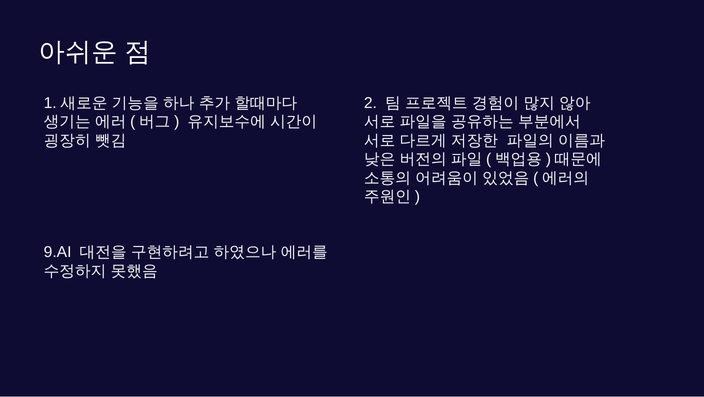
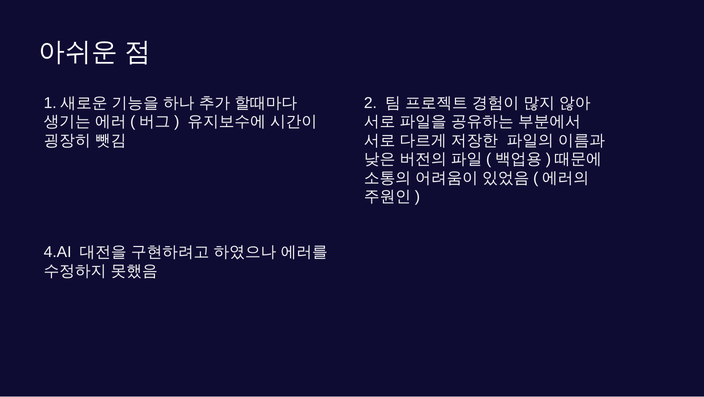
9.AI: 9.AI -> 4.AI (58, 252)
